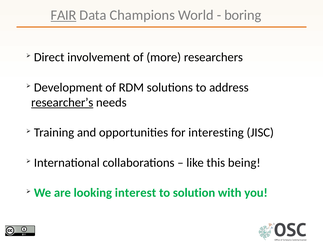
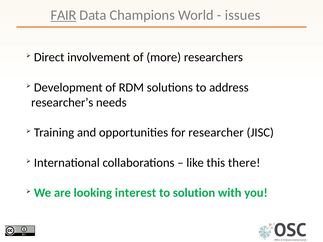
boring: boring -> issues (243, 15)
researcher’s underline: present -> none (62, 103)
interesting: interesting -> researcher (216, 133)
being: being -> there (244, 163)
